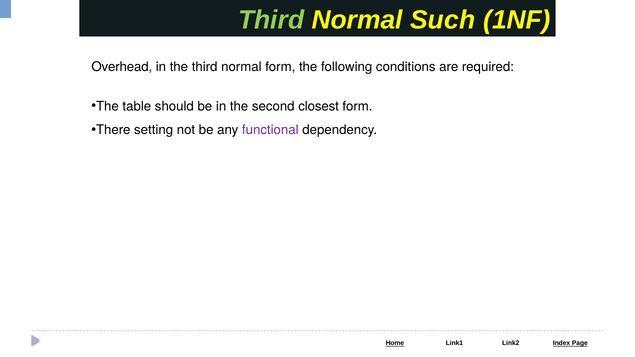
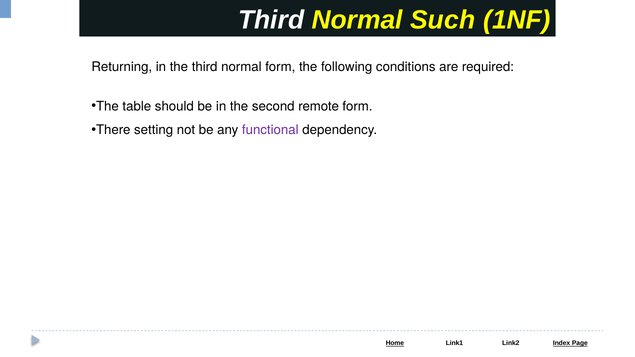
Third colour: light green -> white (271, 20)
Overhead: Overhead -> Returning (122, 67)
closest: closest -> remote (319, 106)
